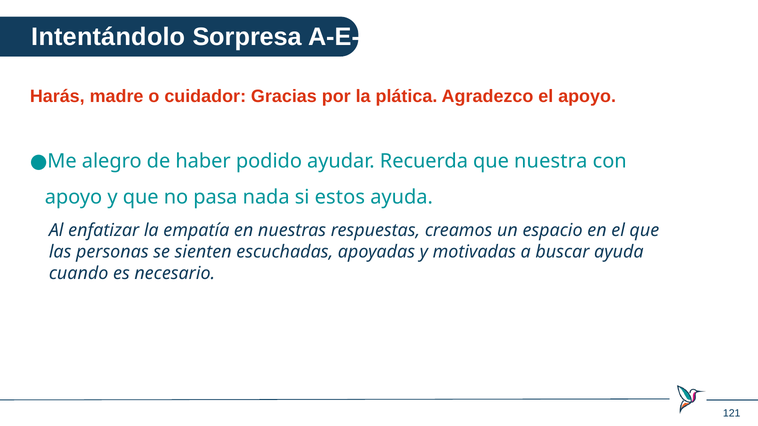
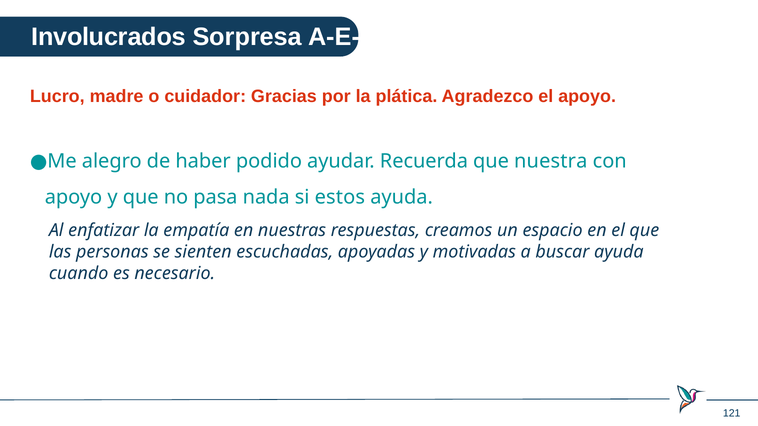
Intentándolo: Intentándolo -> Involucrados (109, 37)
Harás: Harás -> Lucro (57, 96)
